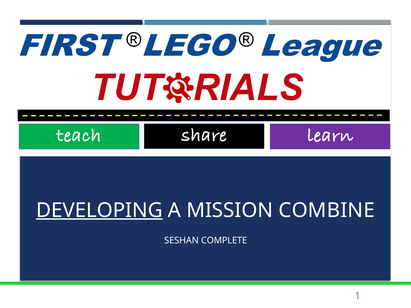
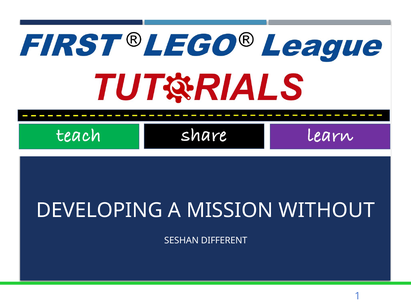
DEVELOPING underline: present -> none (99, 210)
COMBINE: COMBINE -> WITHOUT (327, 210)
COMPLETE: COMPLETE -> DIFFERENT (224, 241)
